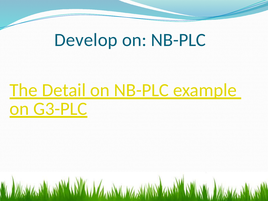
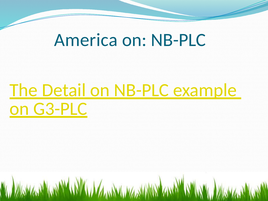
Develop: Develop -> America (86, 40)
